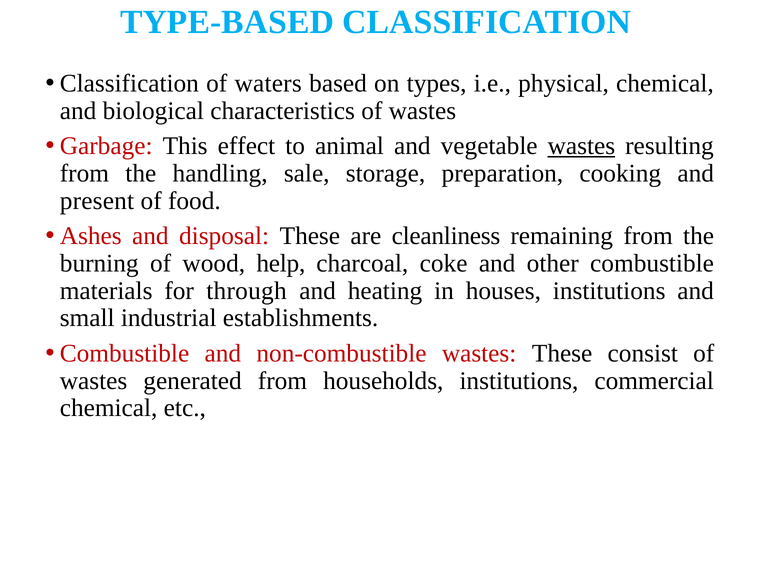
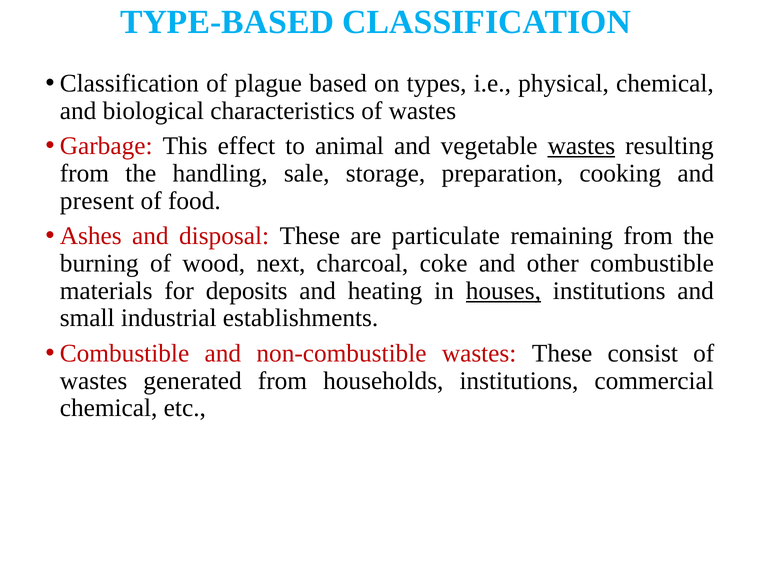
waters: waters -> plague (268, 83)
cleanliness: cleanliness -> particulate (446, 236)
help: help -> next (281, 263)
through: through -> deposits (247, 291)
houses underline: none -> present (503, 291)
